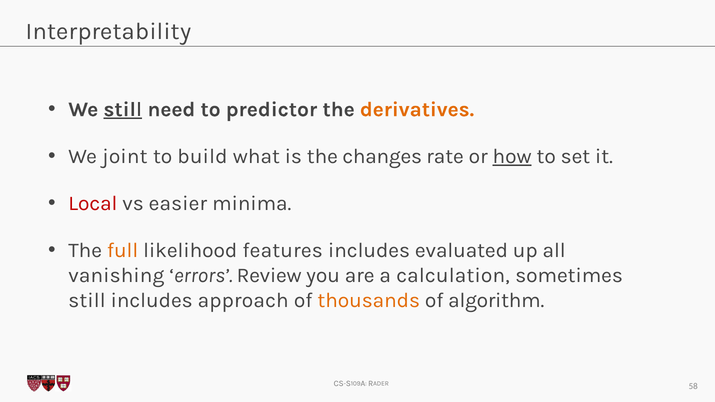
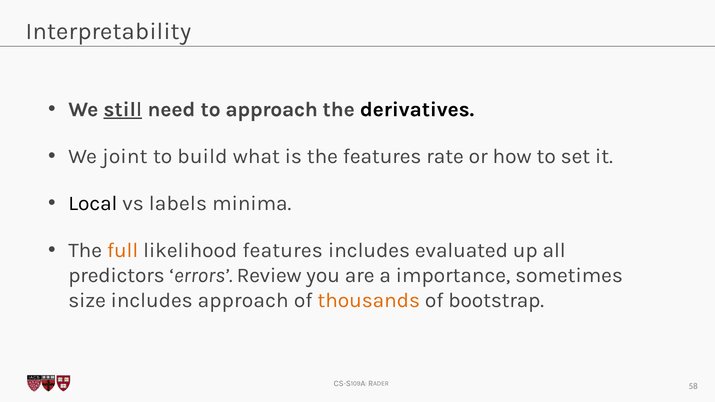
to predictor: predictor -> approach (272, 109)
derivatives colour: orange -> black (417, 109)
the changes: changes -> features (382, 156)
how underline: present -> none (512, 156)
Local colour: red -> black (93, 204)
easier: easier -> labels (178, 204)
vanishing: vanishing -> predictors (116, 276)
calculation: calculation -> importance (453, 276)
still: still -> size (87, 301)
algorithm: algorithm -> bootstrap (496, 301)
